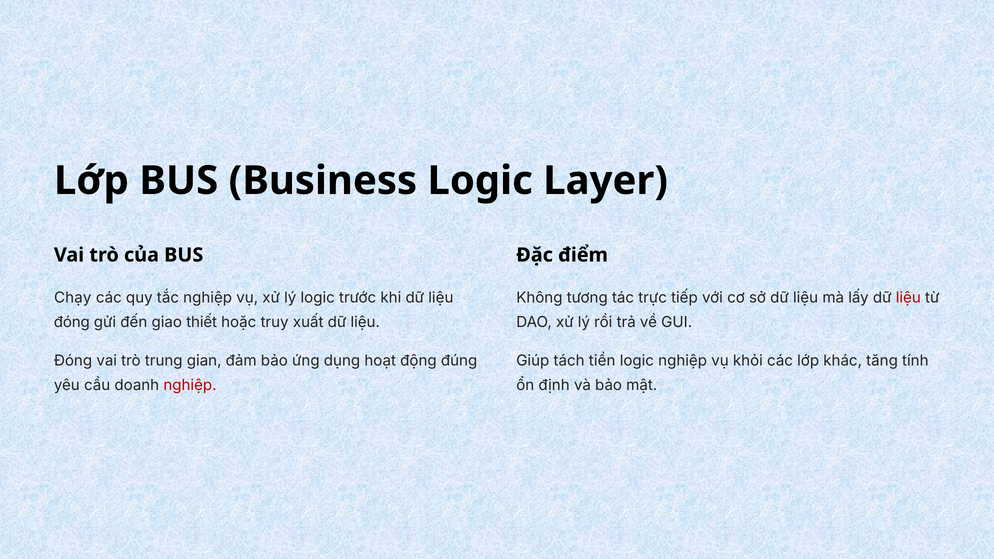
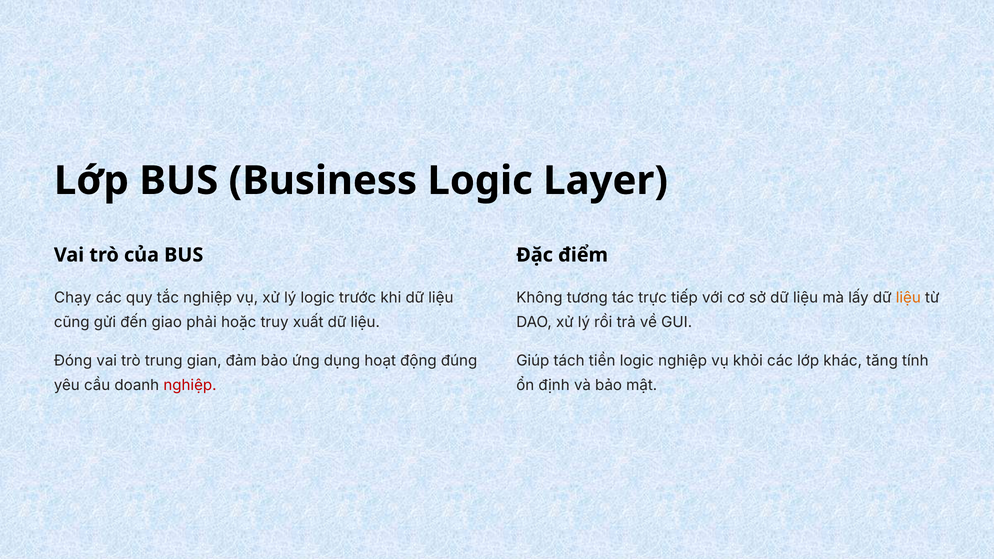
liệu colour: red -> orange (908, 298)
đóng: đóng -> cũng (72, 322)
thiết: thiết -> phải (202, 322)
